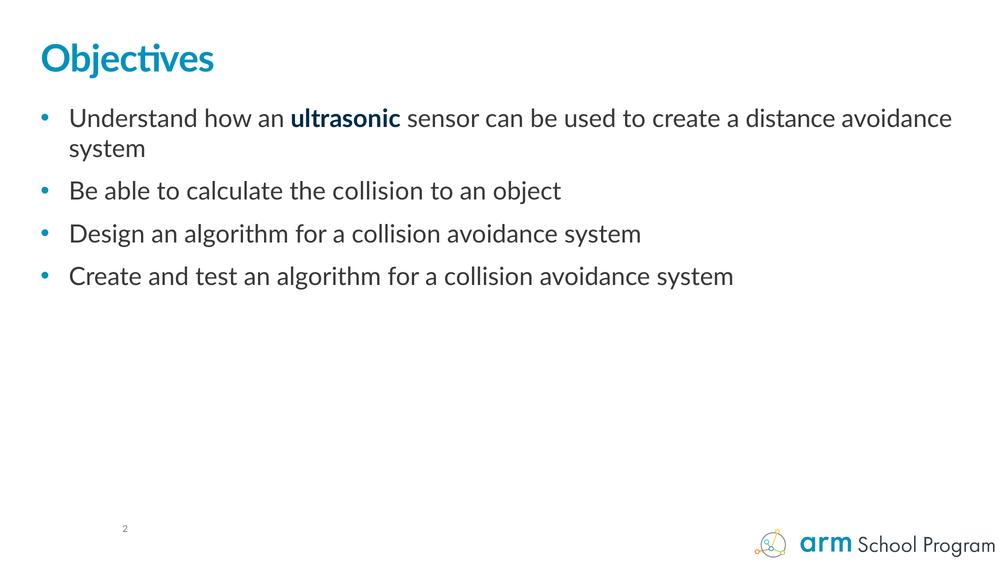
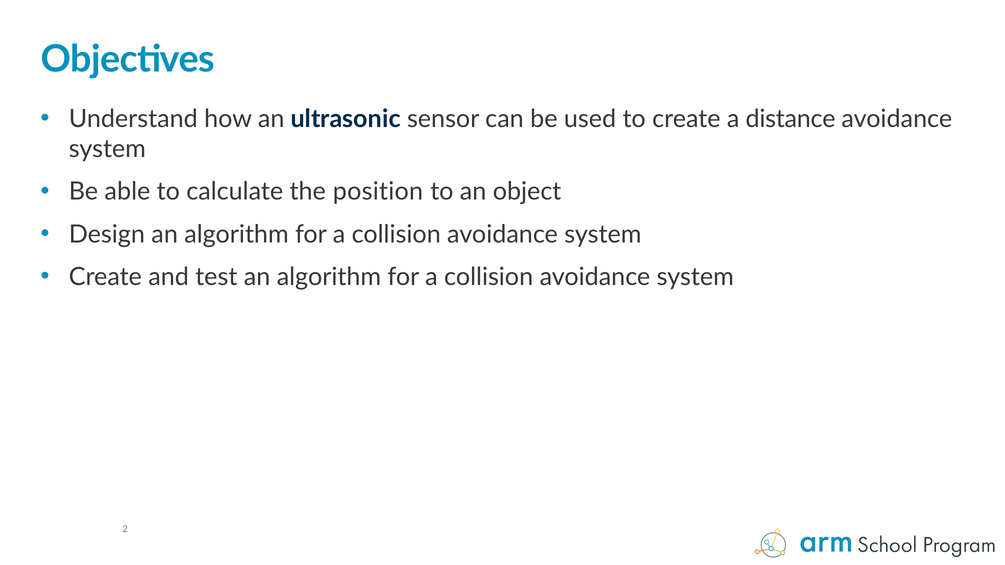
the collision: collision -> position (378, 192)
